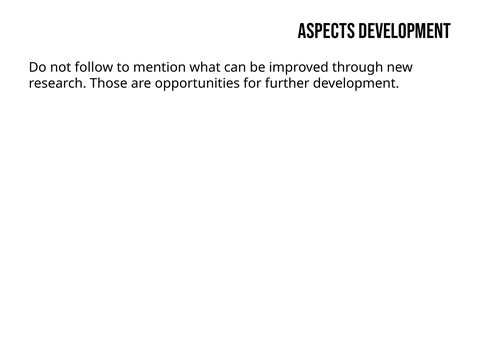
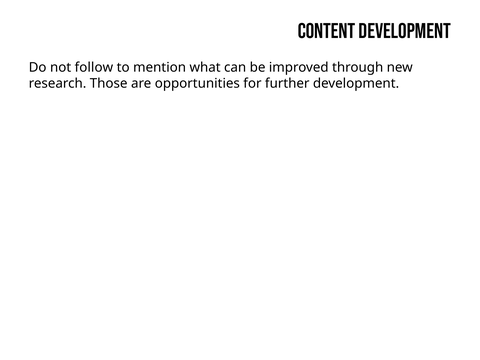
ASPECTS: ASPECTS -> CONTENT (327, 31)
